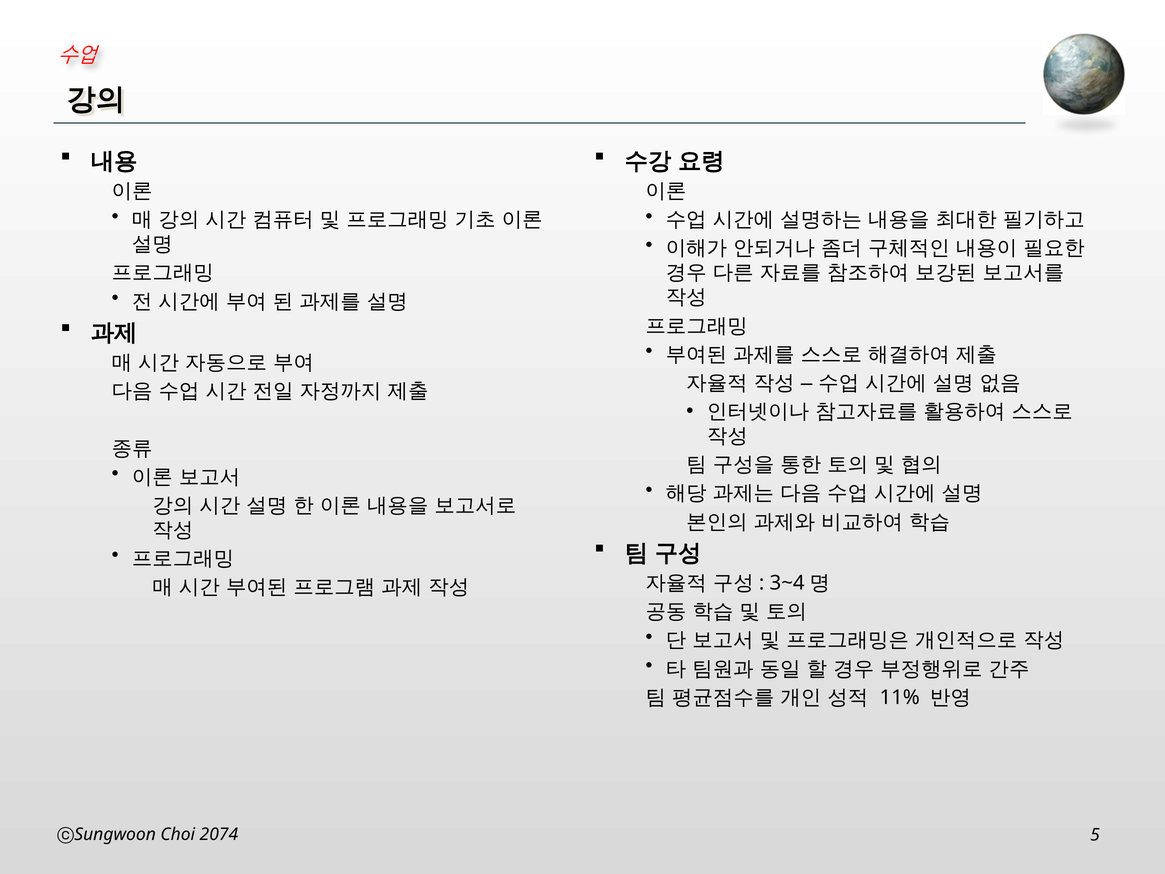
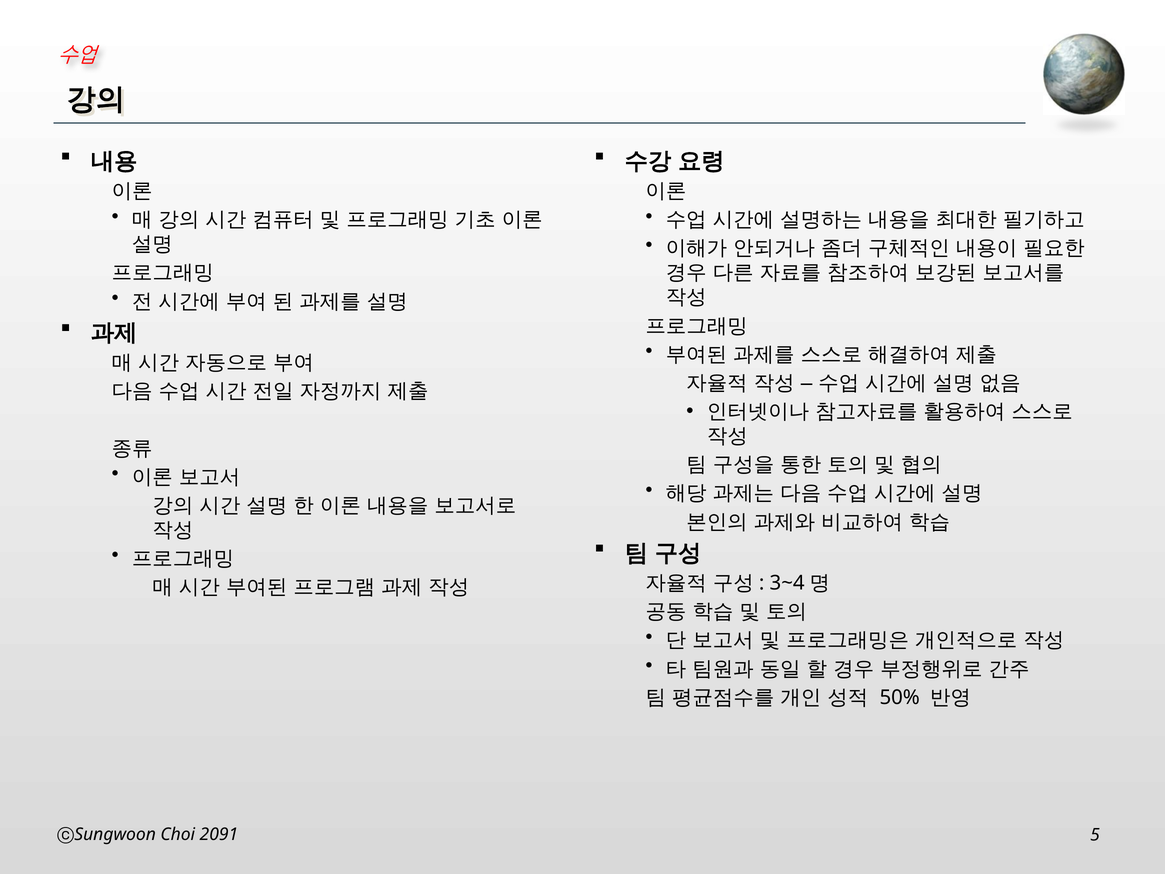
11%: 11% -> 50% (900, 698)
2074: 2074 -> 2091 (219, 835)
